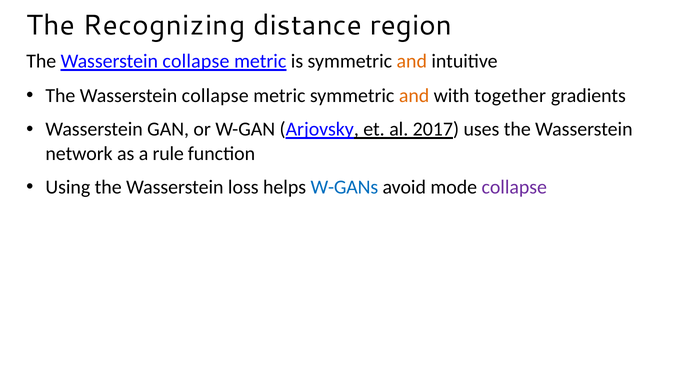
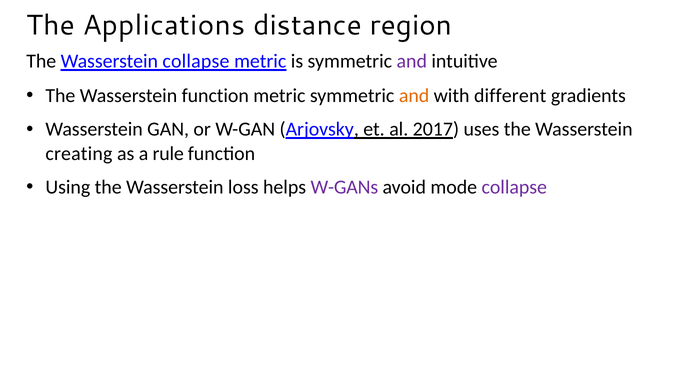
Recognizing: Recognizing -> Applications (164, 25)
and colour: orange -> purple (412, 61)
collapse: collapse -> function (215, 96)
together: together -> different (510, 96)
network: network -> creating (79, 154)
W-GANs colour: blue -> purple (344, 188)
